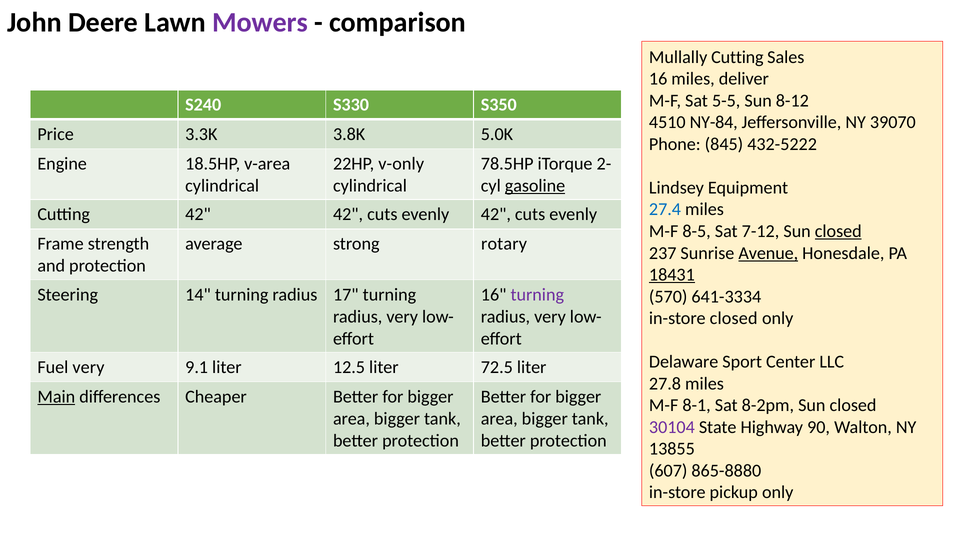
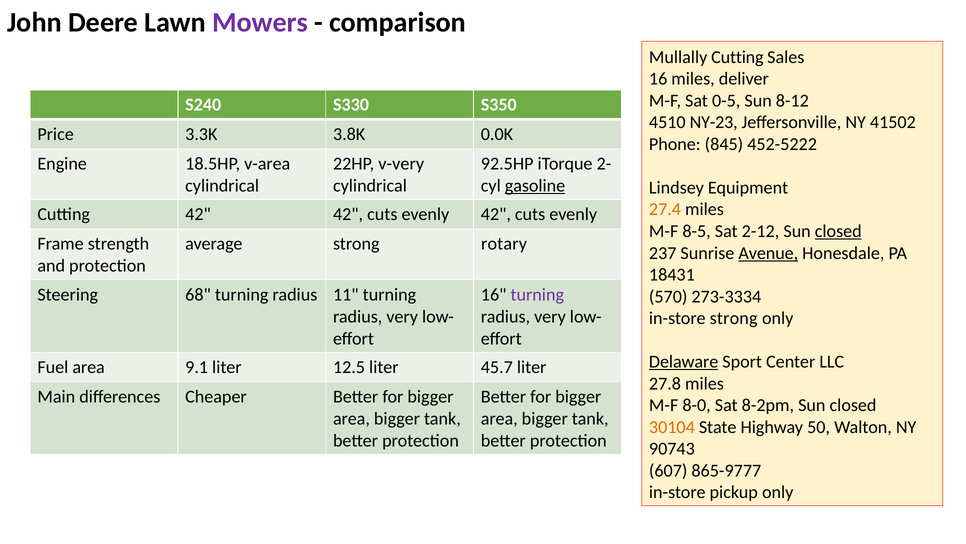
5-5: 5-5 -> 0-5 (726, 101)
NY-84: NY-84 -> NY-23 (714, 122)
39070: 39070 -> 41502 (893, 122)
5.0K: 5.0K -> 0.0K (497, 134)
432-5222: 432-5222 -> 452-5222 (782, 144)
v-only: v-only -> v-very (401, 163)
78.5HP: 78.5HP -> 92.5HP (507, 163)
27.4 colour: blue -> orange (665, 209)
7-12: 7-12 -> 2-12 (761, 231)
18431 underline: present -> none (672, 274)
14: 14 -> 68 (198, 294)
17: 17 -> 11 (346, 294)
641-3334: 641-3334 -> 273-3334 (726, 296)
in-store closed: closed -> strong (734, 318)
Delaware underline: none -> present (684, 361)
Fuel very: very -> area (89, 367)
72.5: 72.5 -> 45.7 (497, 367)
Main underline: present -> none (56, 396)
8-1: 8-1 -> 8-0 (697, 405)
30104 colour: purple -> orange (672, 427)
90: 90 -> 50 (819, 427)
13855: 13855 -> 90743 (672, 448)
865-8880: 865-8880 -> 865-9777 (726, 470)
